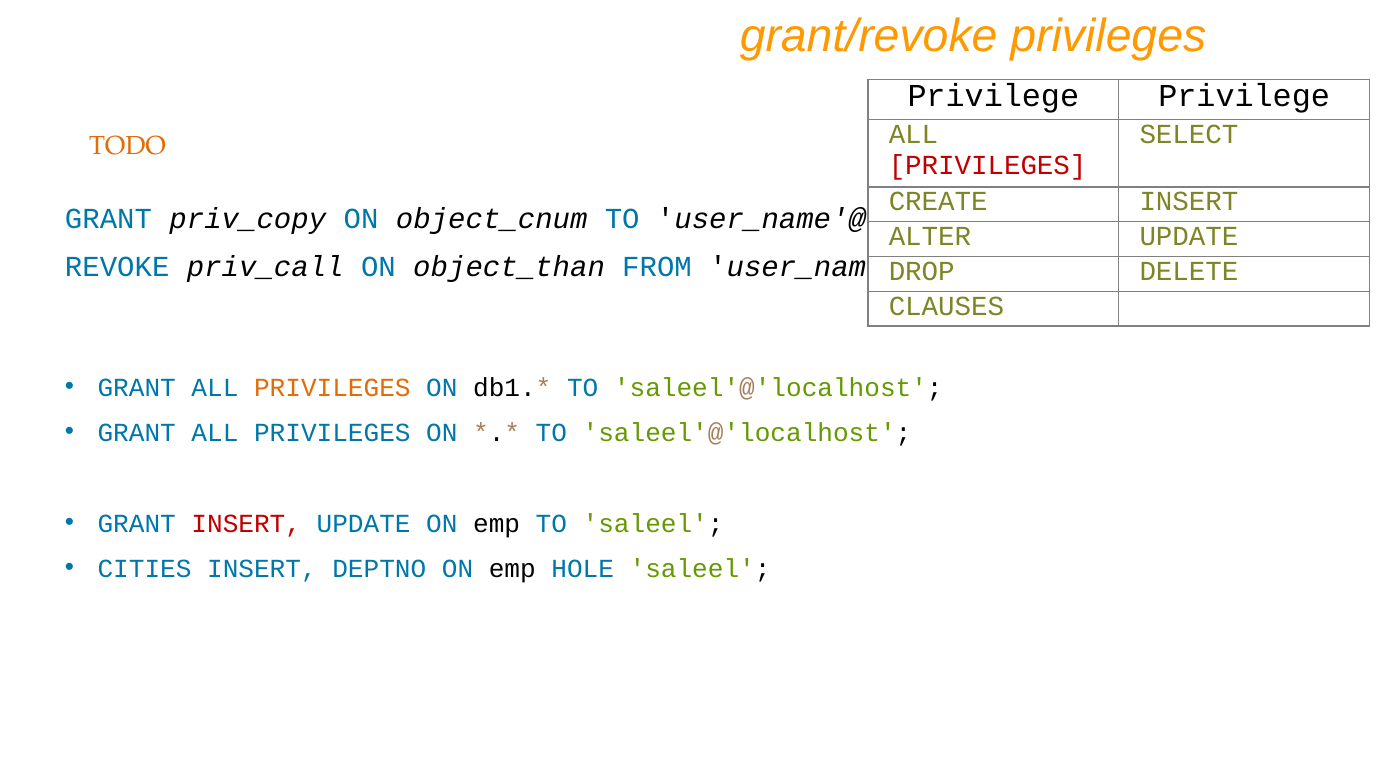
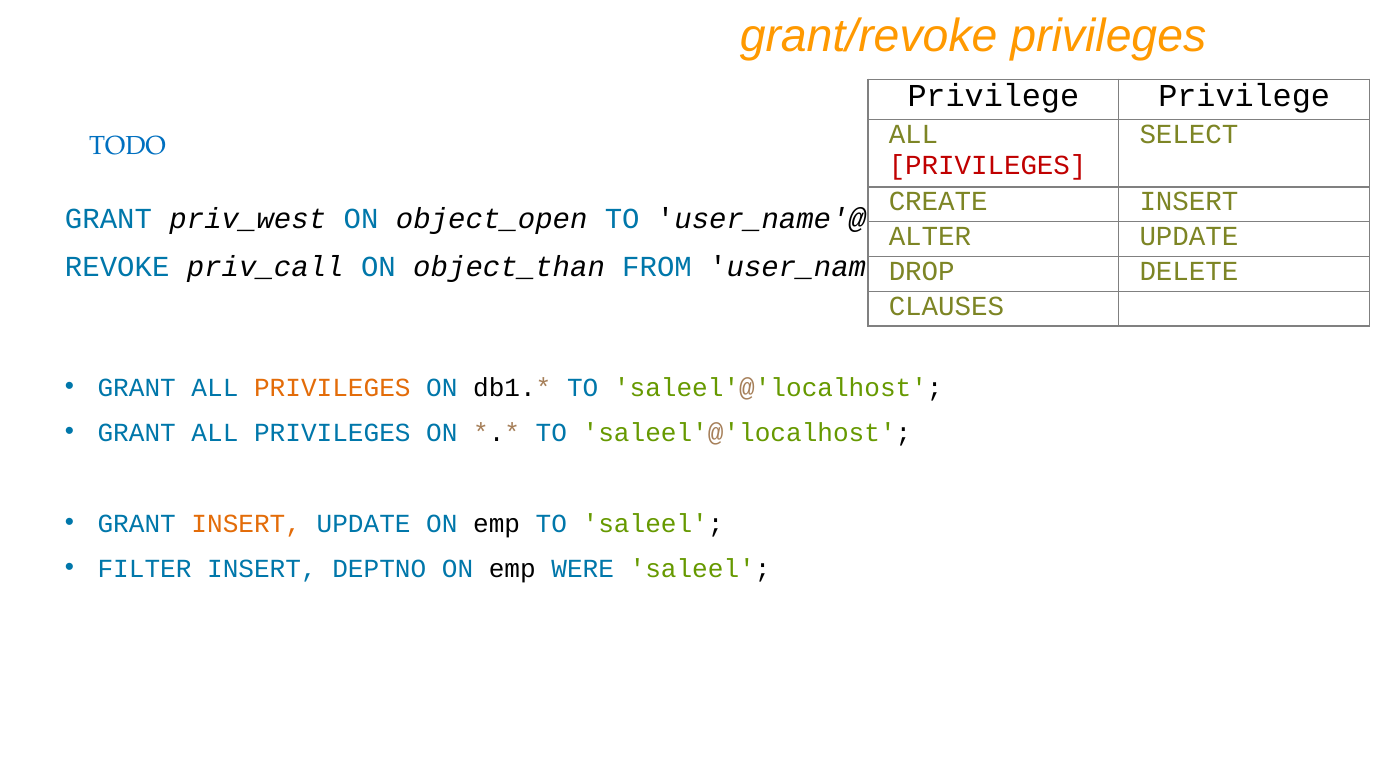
TODO colour: orange -> blue (127, 146)
priv_copy: priv_copy -> priv_west (248, 219)
object_cnum: object_cnum -> object_open (492, 219)
INSERT colour: red -> orange (246, 523)
CITIES: CITIES -> FILTER (145, 568)
HOLE: HOLE -> WERE (583, 568)
